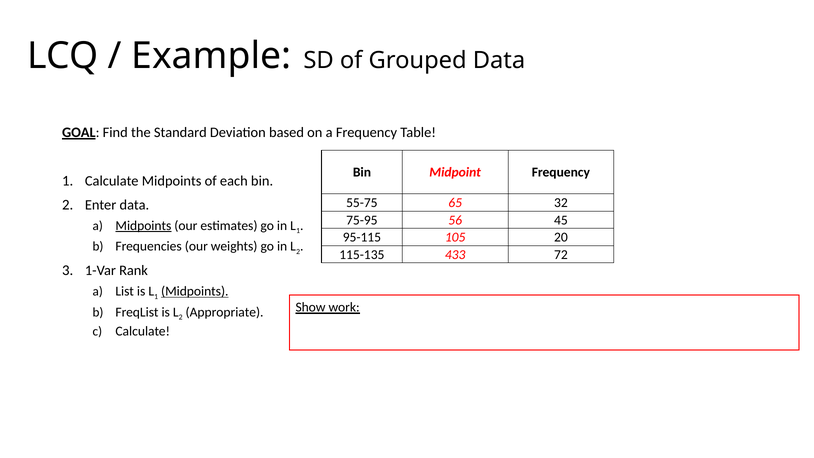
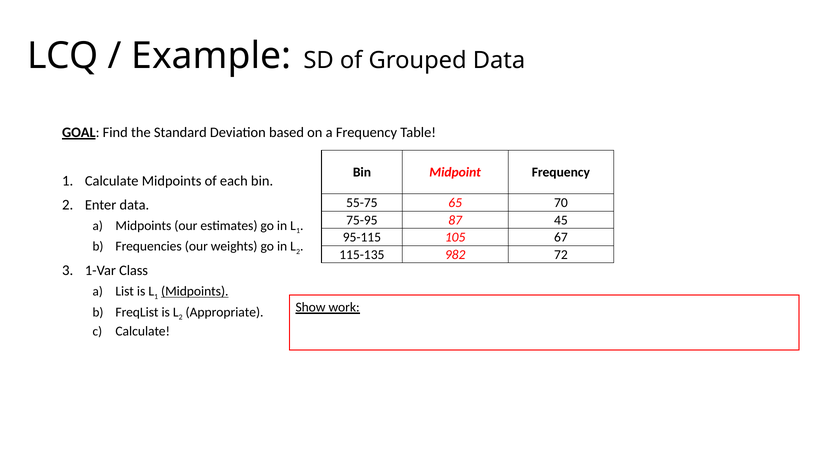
32: 32 -> 70 (561, 203)
56: 56 -> 87 (455, 220)
Midpoints underline: present -> none (143, 226)
20: 20 -> 67 (561, 237)
433: 433 -> 982 (455, 255)
Rank: Rank -> Class (134, 270)
